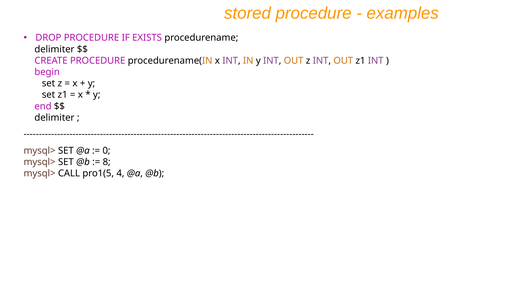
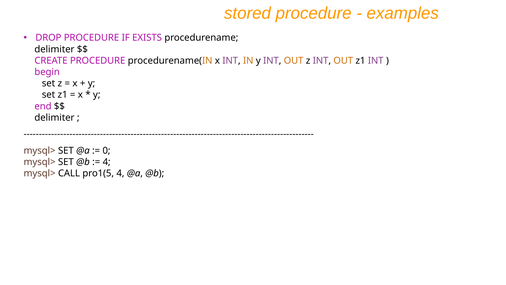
8: 8 -> 4 (107, 162)
